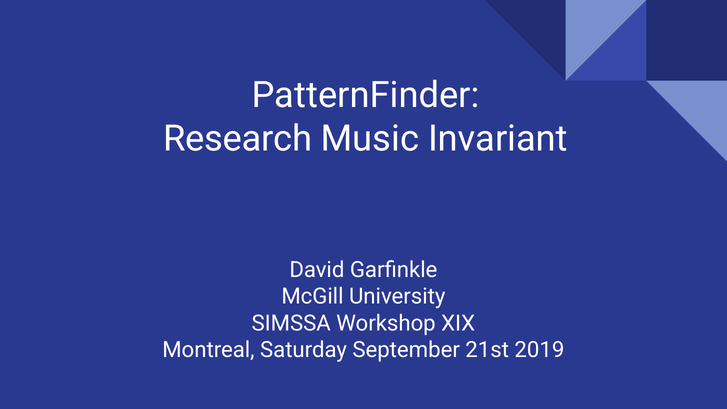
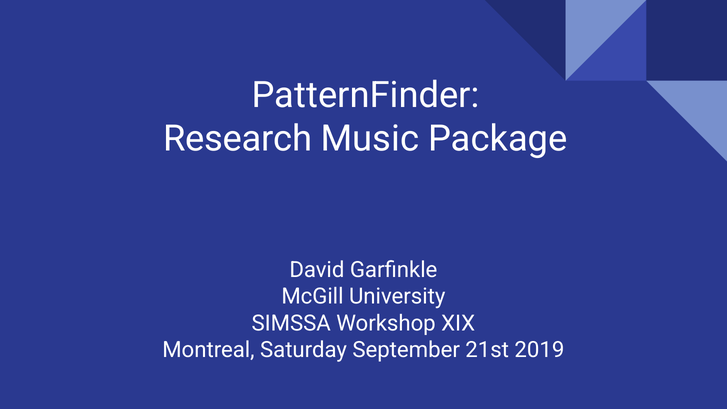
Invariant: Invariant -> Package (498, 139)
